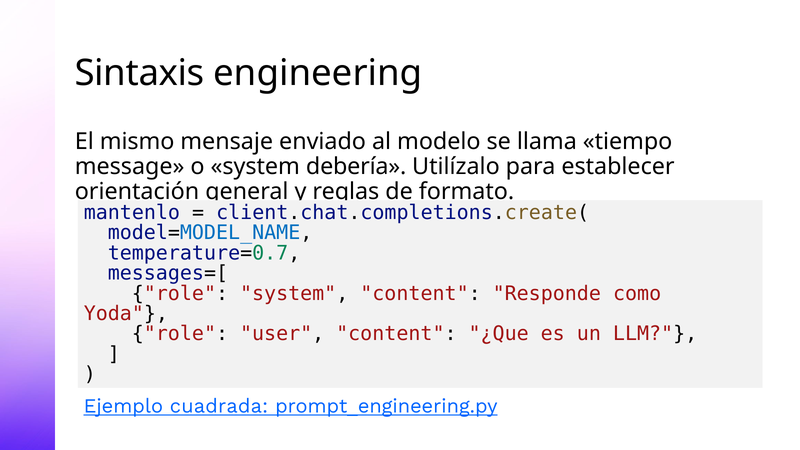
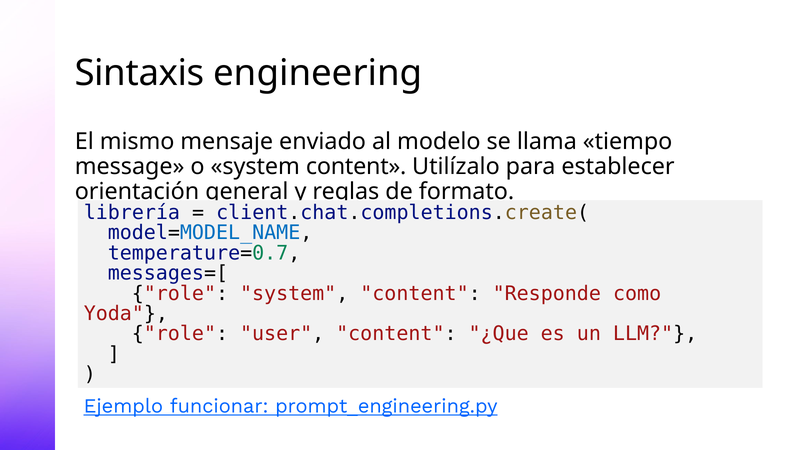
o system debería: debería -> content (356, 166)
mantenlo: mantenlo -> librería (132, 213)
cuadrada: cuadrada -> funcionar (219, 406)
